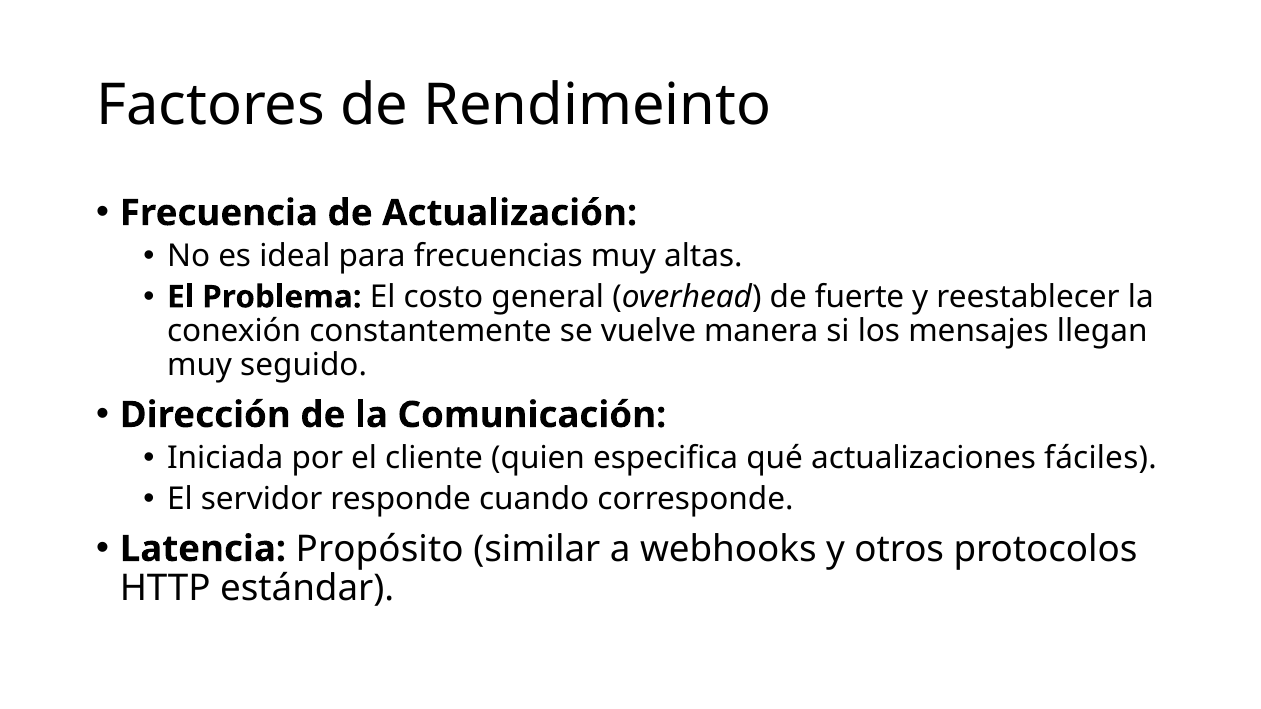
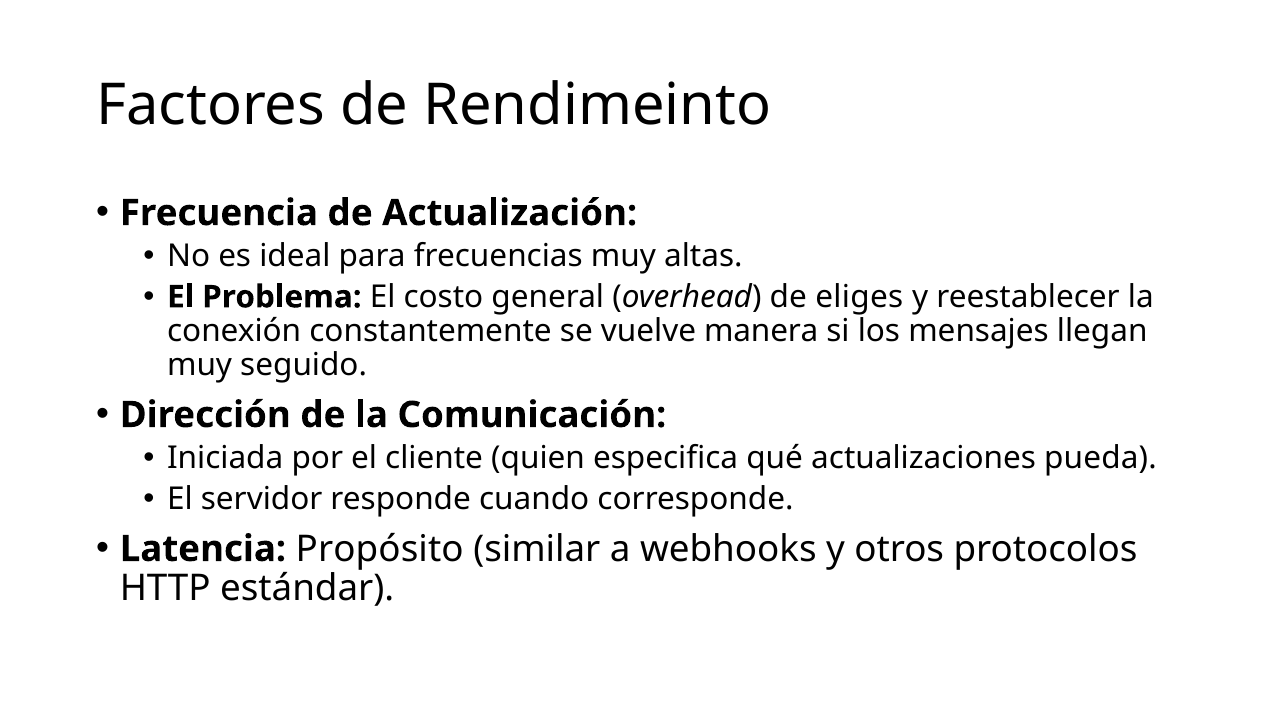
fuerte: fuerte -> eliges (859, 297)
fáciles: fáciles -> pueda (1100, 459)
